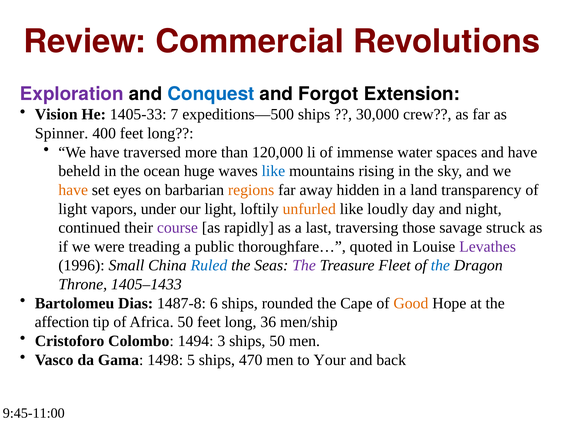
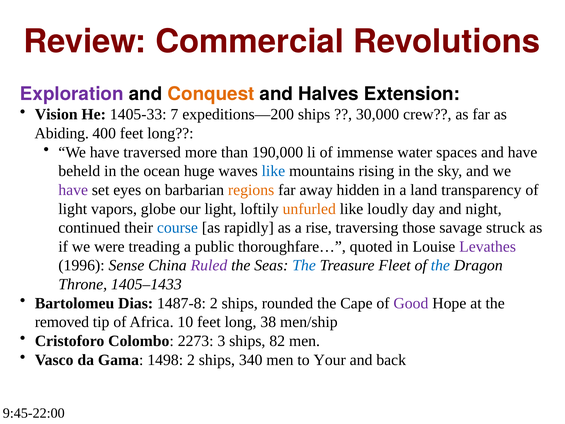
Conquest colour: blue -> orange (211, 94)
Forgot: Forgot -> Halves (328, 94)
expeditions—500: expeditions—500 -> expeditions—200 (238, 114)
Spinner: Spinner -> Abiding (62, 133)
120,000: 120,000 -> 190,000 (278, 152)
have colour: orange -> purple (73, 190)
under: under -> globe (158, 209)
course colour: purple -> blue (177, 228)
last: last -> rise (319, 228)
Small: Small -> Sense (126, 265)
Ruled colour: blue -> purple (209, 265)
The colour: purple -> blue (304, 265)
1487-8 6: 6 -> 2 (214, 303)
Good colour: orange -> purple (411, 303)
affection: affection -> removed (62, 322)
Africa 50: 50 -> 10 (185, 322)
36: 36 -> 38 (268, 322)
1494: 1494 -> 2273 (196, 341)
ships 50: 50 -> 82 (277, 341)
1498 5: 5 -> 2 (191, 360)
470: 470 -> 340 (251, 360)
9:45-11:00: 9:45-11:00 -> 9:45-22:00 (34, 413)
